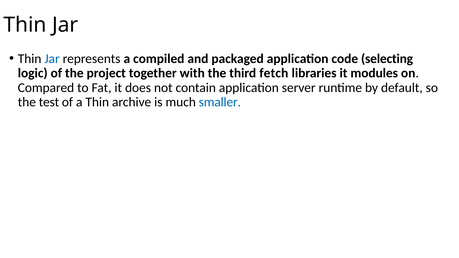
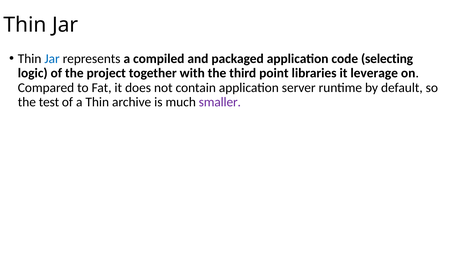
fetch: fetch -> point (274, 73)
modules: modules -> leverage (374, 73)
smaller colour: blue -> purple (220, 102)
